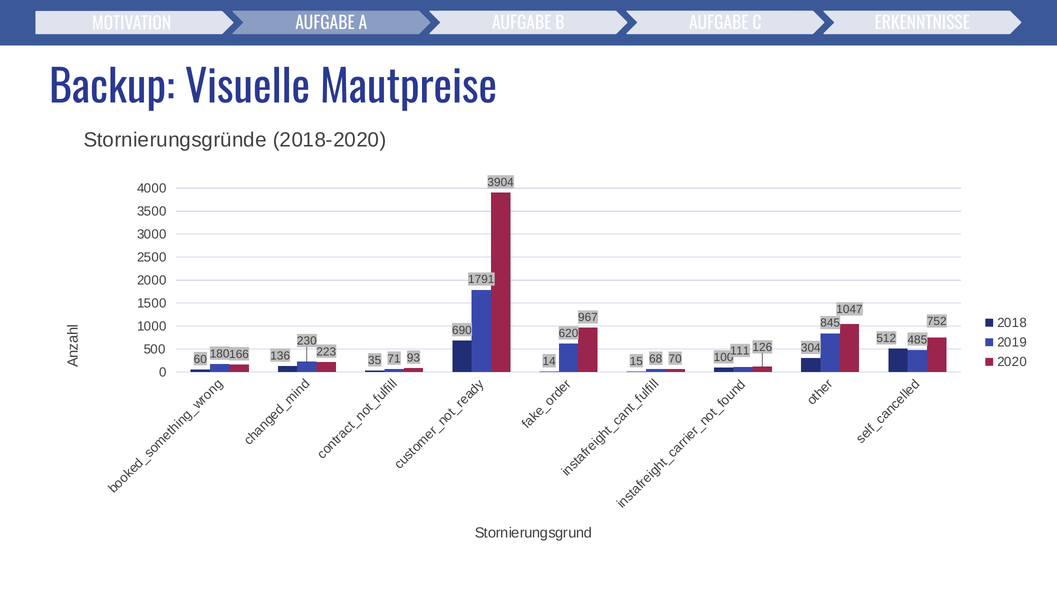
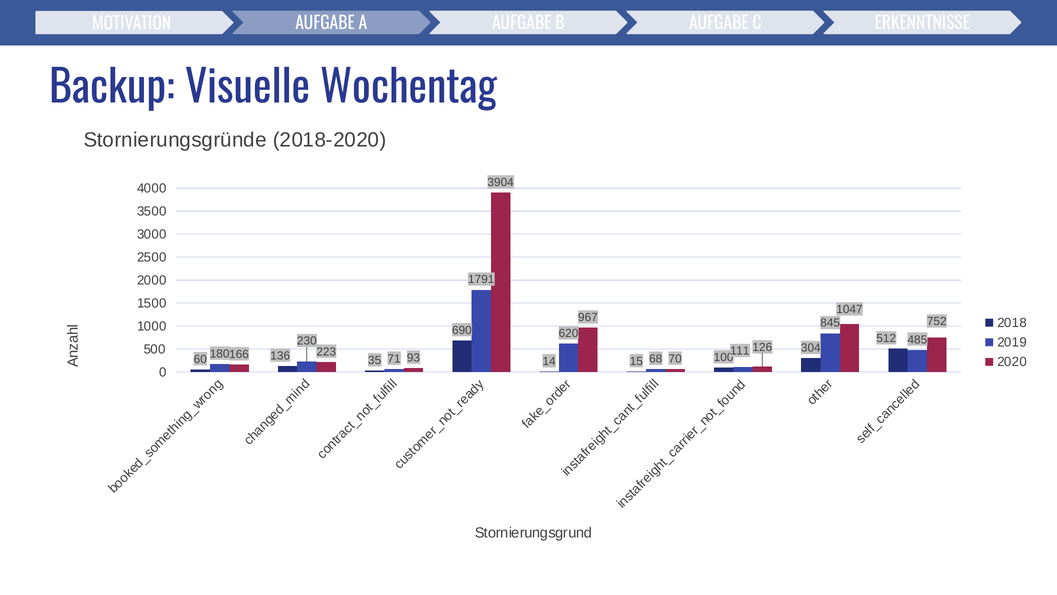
Mautpreise: Mautpreise -> Wochentag (409, 88)
